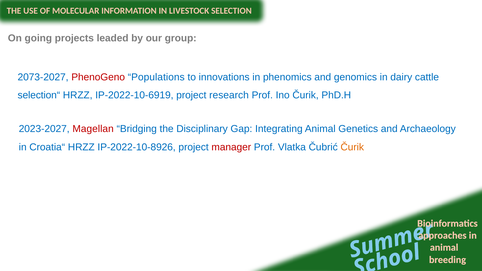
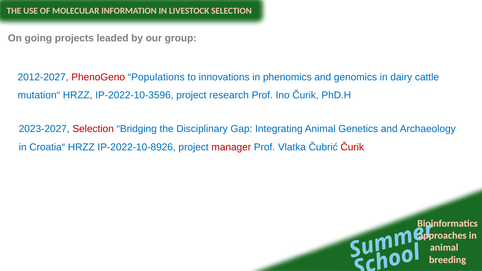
2073-2027: 2073-2027 -> 2012-2027 (43, 77)
selection“: selection“ -> mutation“ (39, 95)
IP-2022-10-6919: IP-2022-10-6919 -> IP-2022-10-3596 (134, 95)
2023-2027 Magellan: Magellan -> Selection (93, 129)
Čurik colour: orange -> red (352, 147)
